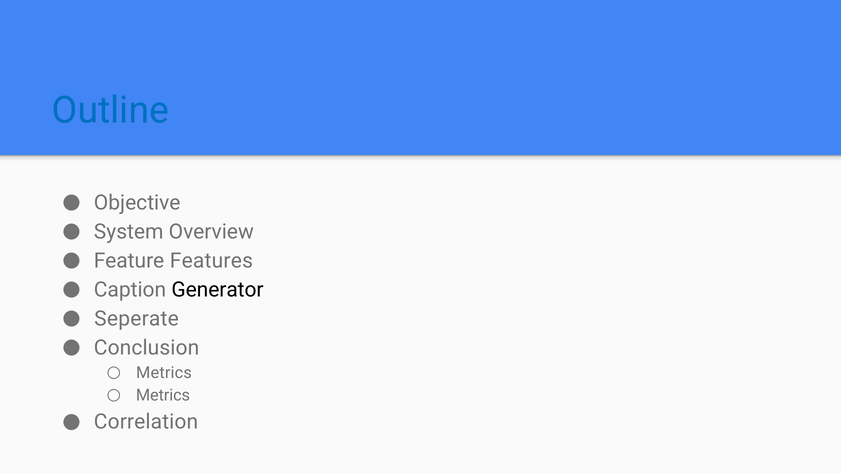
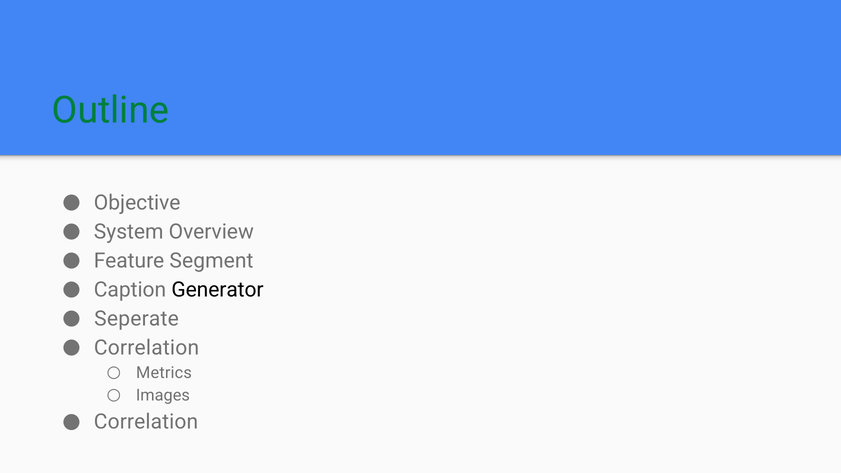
Outline colour: blue -> green (110, 110)
Features: Features -> Segment (211, 261)
Conclusion: Conclusion -> Correlation (147, 348)
Metrics: Metrics -> Images (163, 395)
